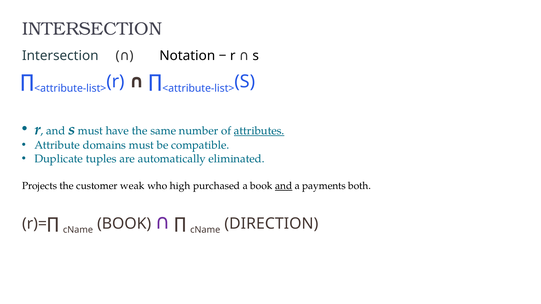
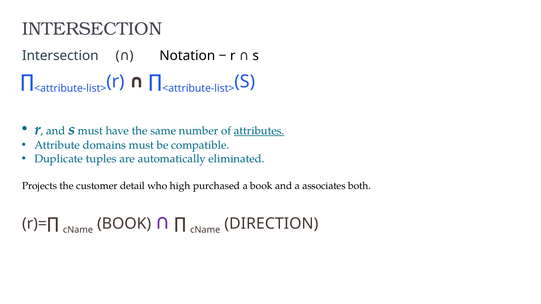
weak: weak -> detail (132, 186)
and underline: present -> none (284, 186)
payments: payments -> associates (324, 186)
